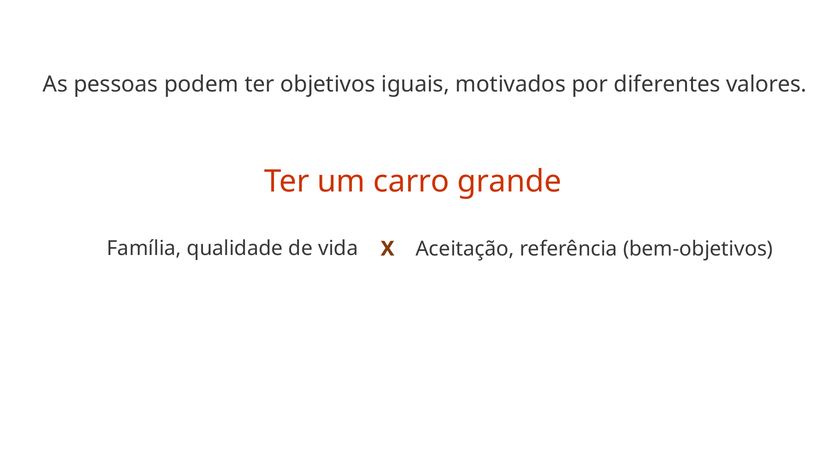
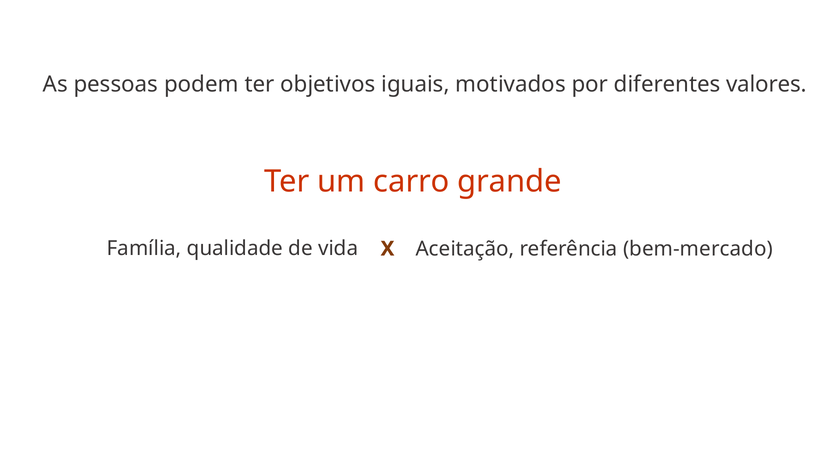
bem-objetivos: bem-objetivos -> bem-mercado (698, 249)
